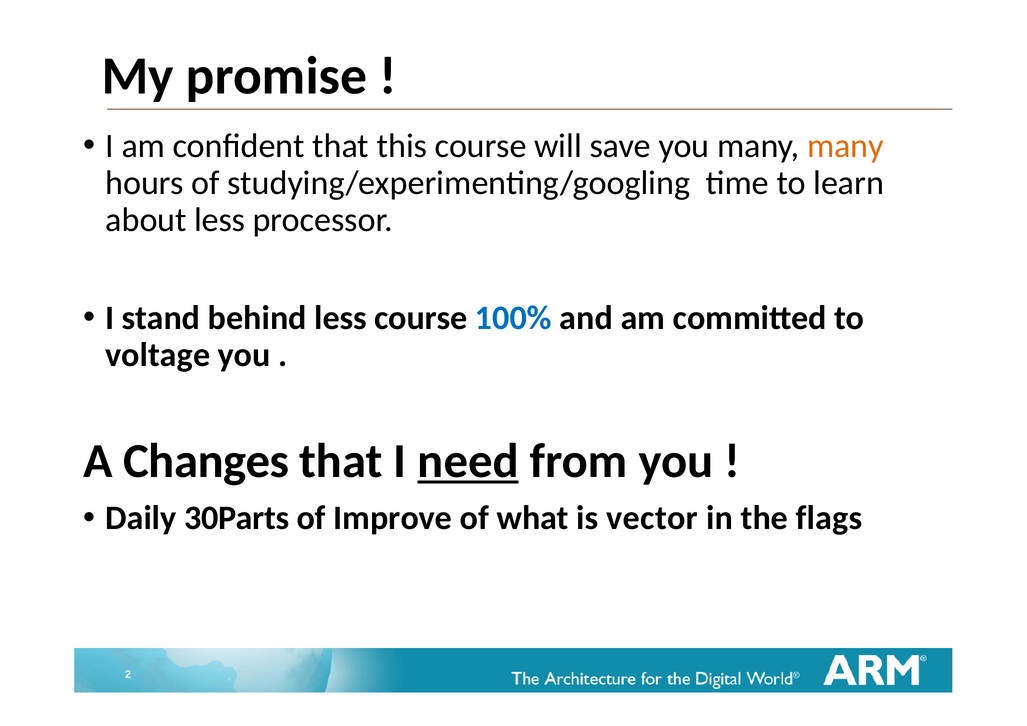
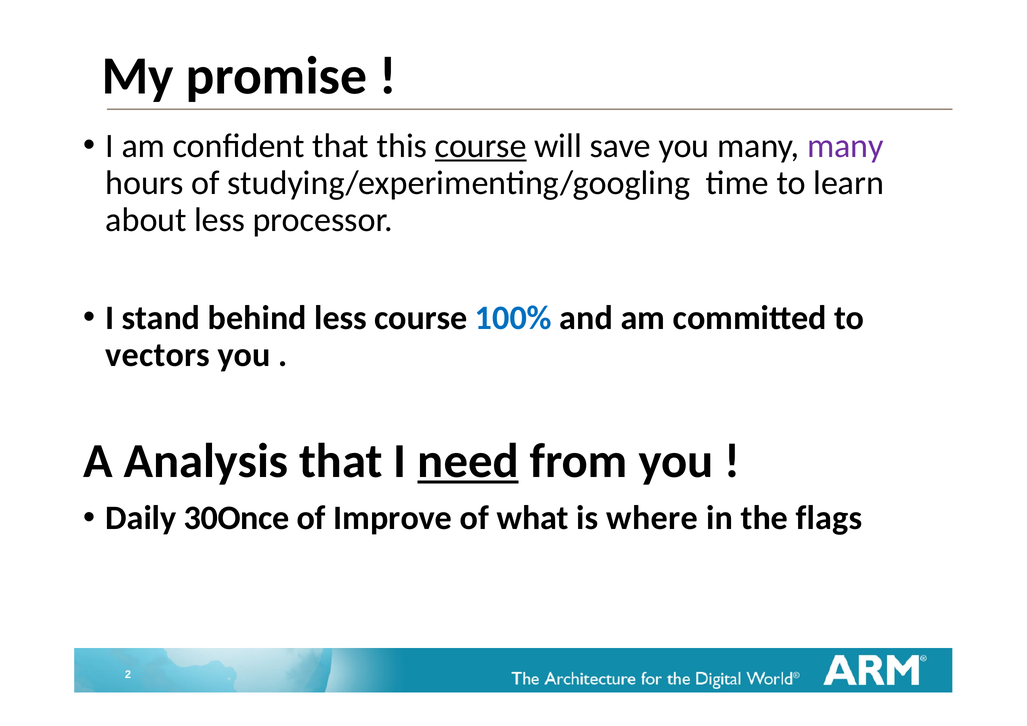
course underline: none -> present (481, 146)
many colour: orange -> purple (845, 146)
voltage: voltage -> vectors (158, 355)
Changes: Changes -> Analysis (206, 461)
30Parts: 30Parts -> 30Once (237, 518)
vector: vector -> where (652, 518)
